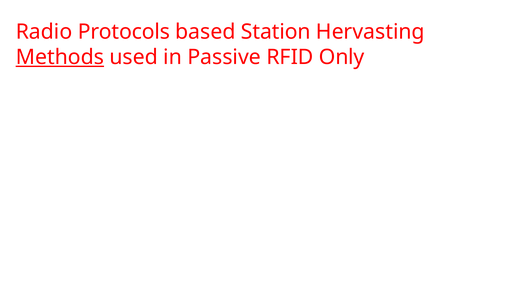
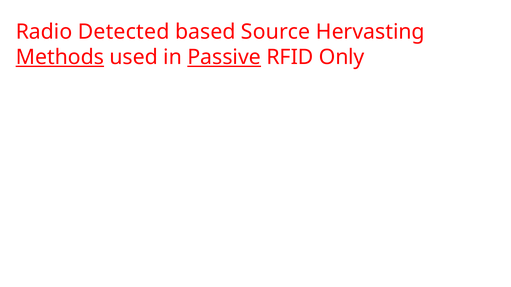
Protocols: Protocols -> Detected (124, 32)
Station: Station -> Source (276, 32)
Passive underline: none -> present (224, 57)
